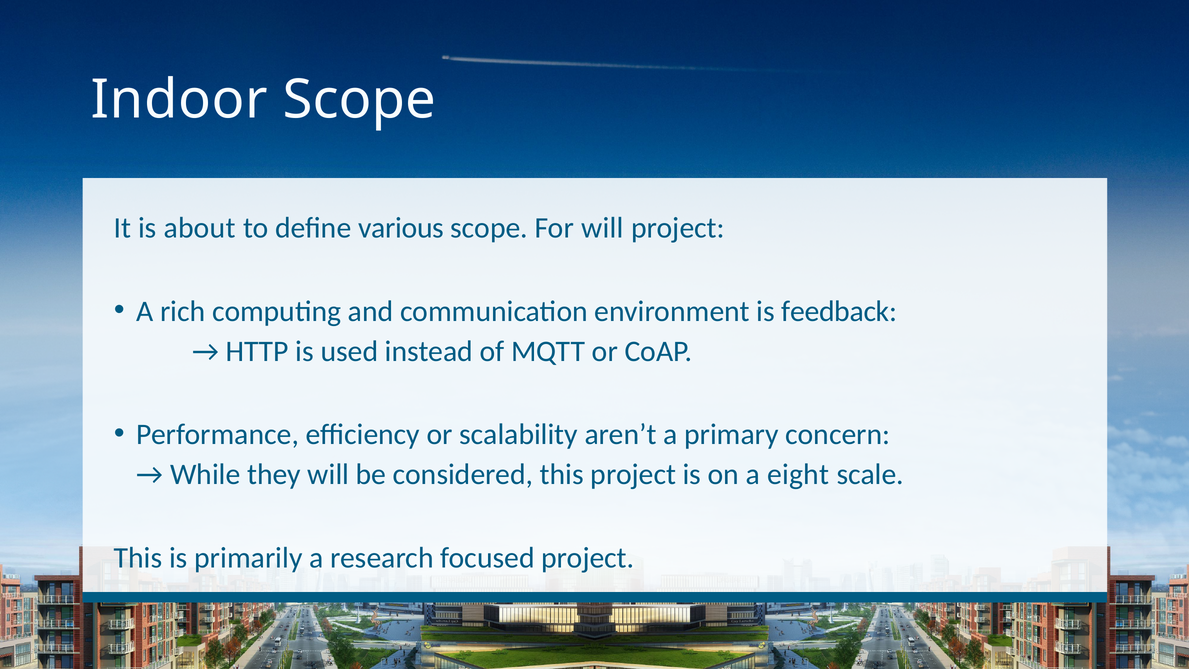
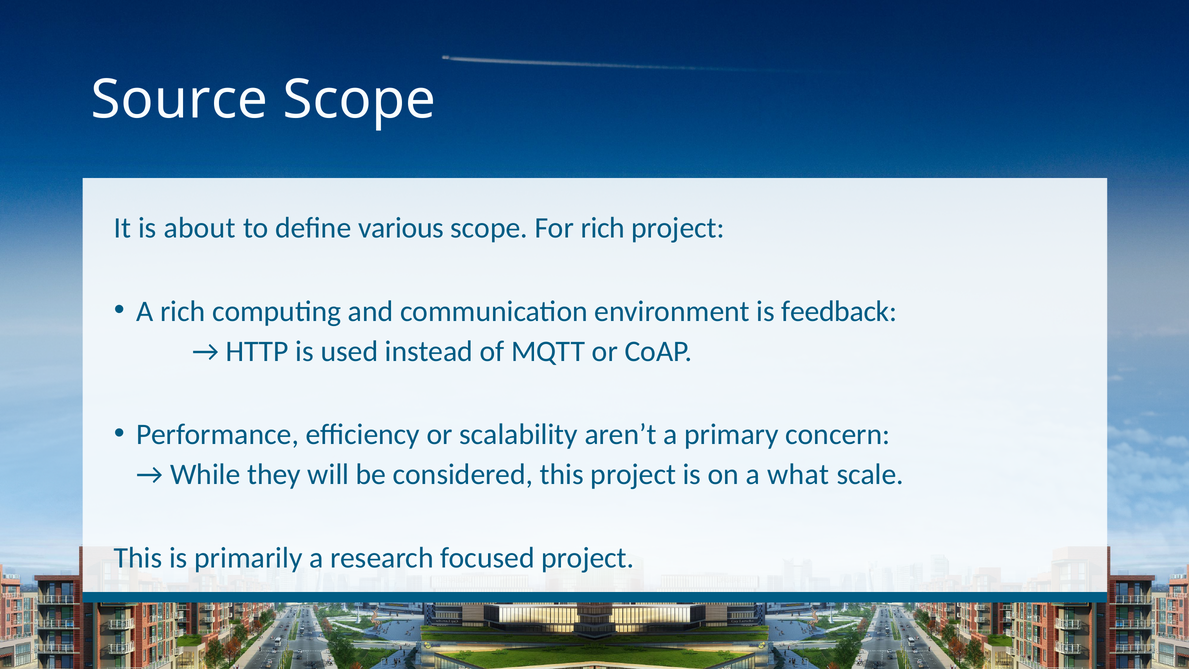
Indoor: Indoor -> Source (179, 100)
For will: will -> rich (603, 228)
eight: eight -> what (798, 474)
